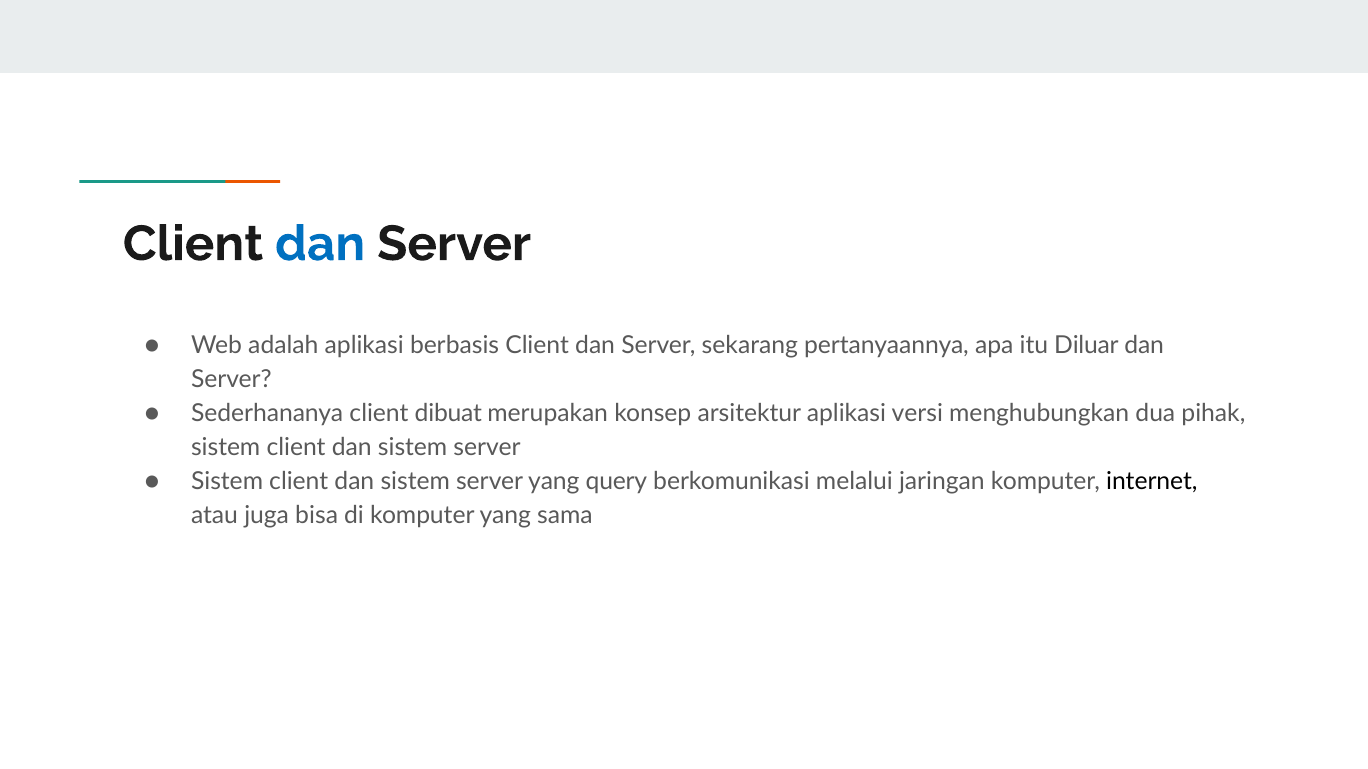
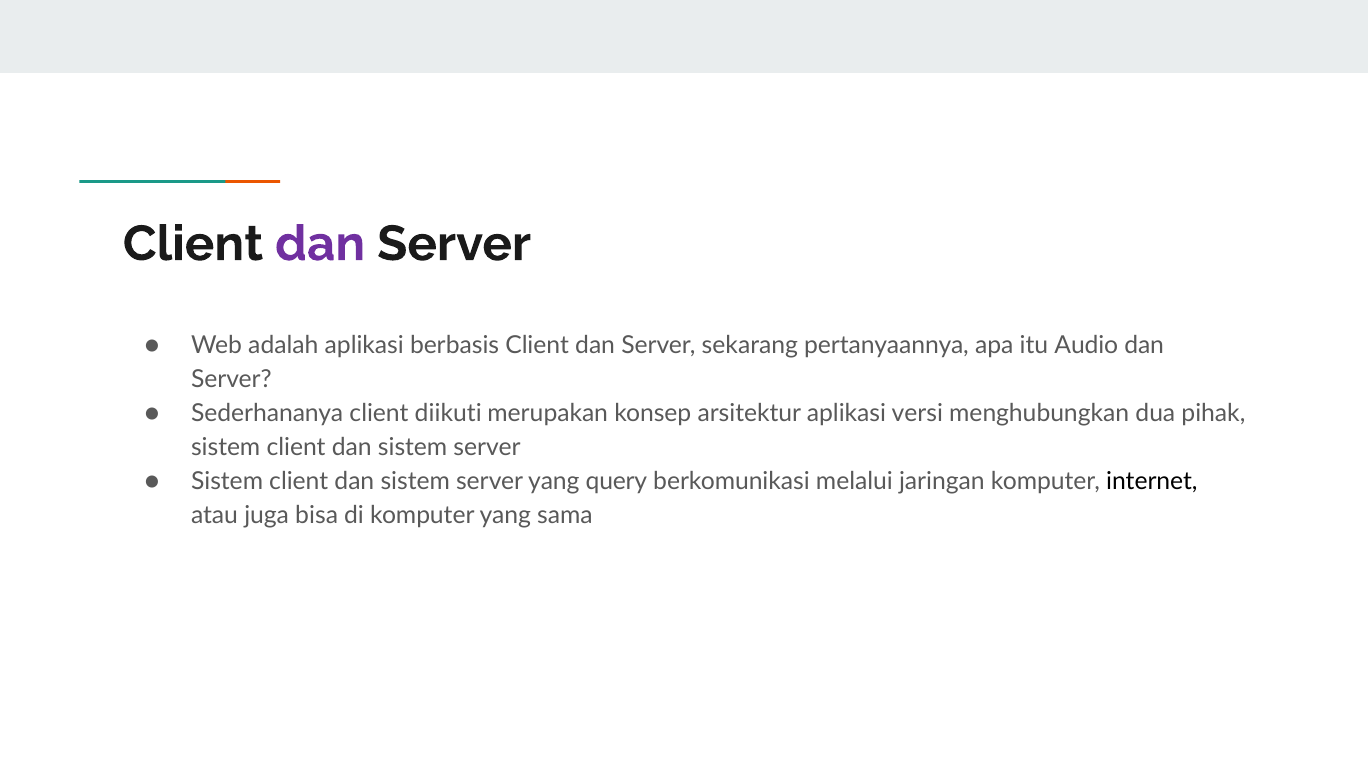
dan colour: blue -> purple (320, 244)
Diluar: Diluar -> Audio (1086, 346)
dibuat: dibuat -> diikuti (448, 414)
